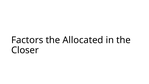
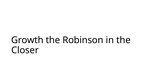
Factors: Factors -> Growth (27, 40)
Allocated: Allocated -> Robinson (83, 40)
